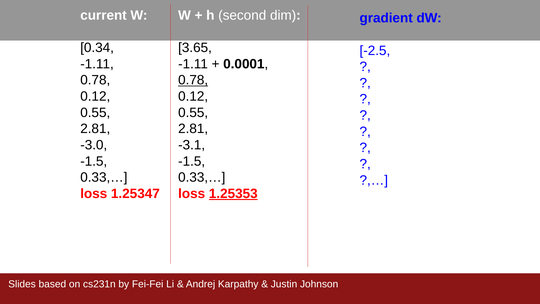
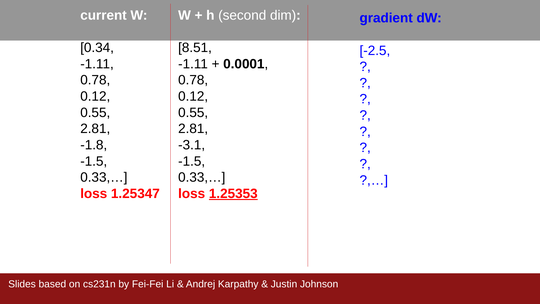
3.65: 3.65 -> 8.51 (195, 48)
0.78 underline: present -> none (193, 80)
-3.0: -3.0 -> -1.8 (94, 145)
